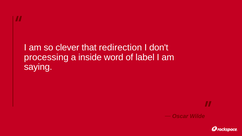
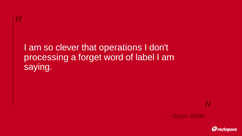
redirection: redirection -> operations (120, 47)
inside: inside -> forget (90, 57)
